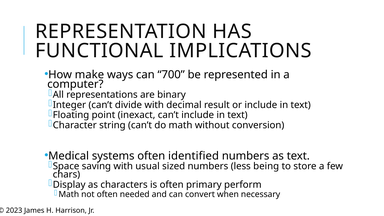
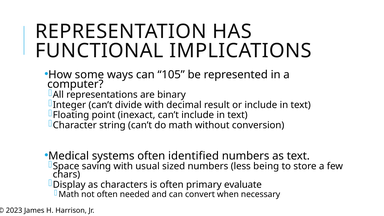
make: make -> some (89, 75)
700: 700 -> 105 (171, 75)
perform: perform -> evaluate (243, 185)
